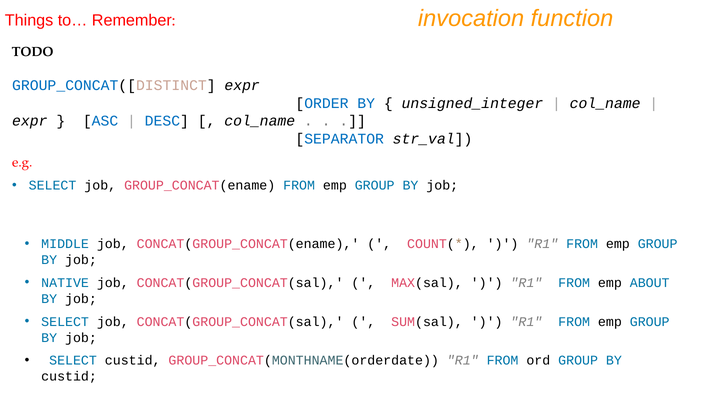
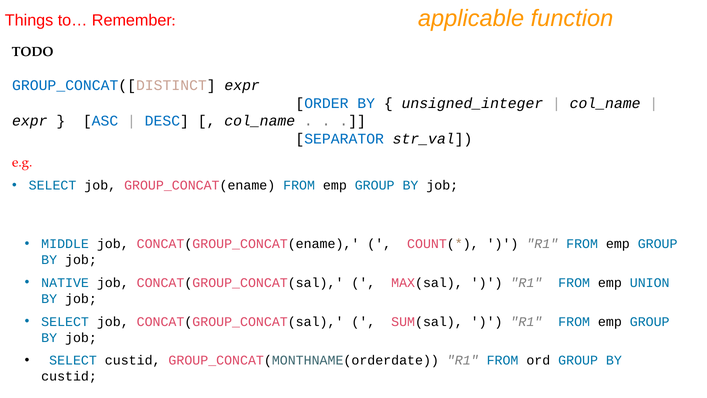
invocation: invocation -> applicable (471, 18)
ABOUT: ABOUT -> UNION (650, 283)
